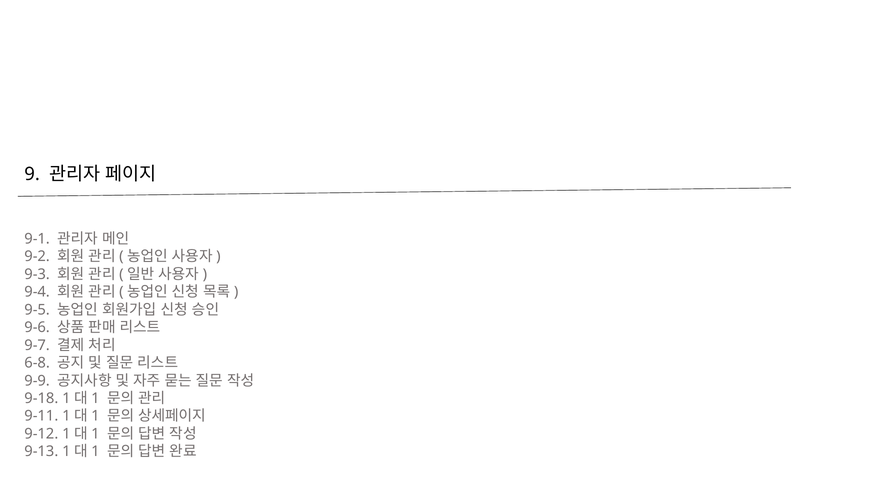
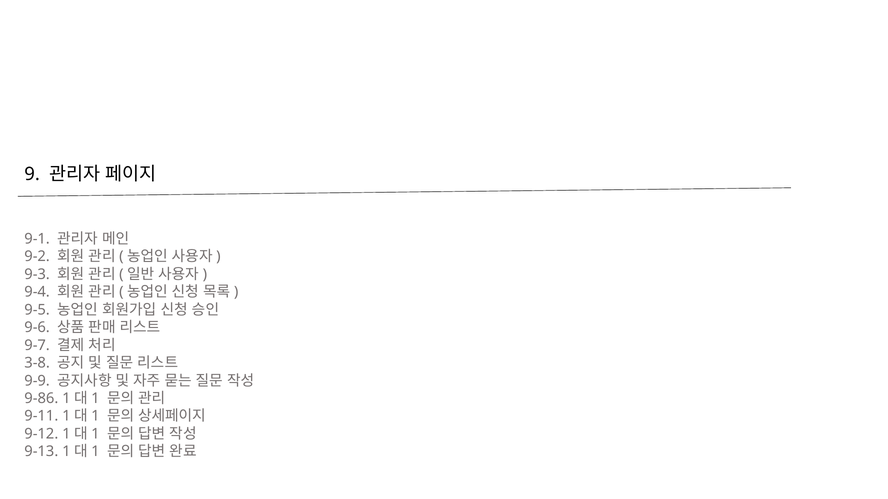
6-8: 6-8 -> 3-8 (37, 363)
9-18: 9-18 -> 9-86 (41, 399)
